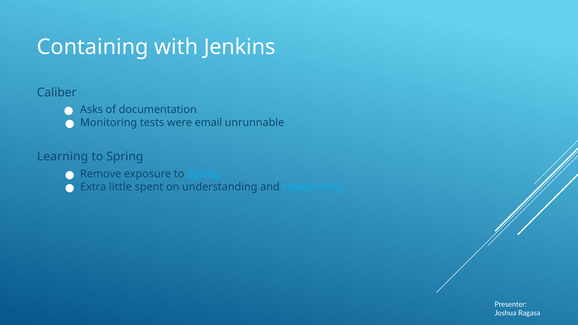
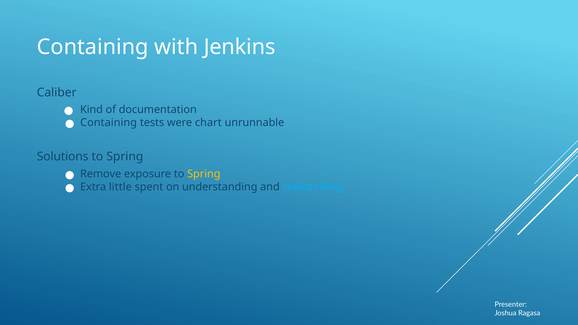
Asks: Asks -> Kind (92, 110)
Monitoring: Monitoring -> Containing (109, 123)
email: email -> chart (208, 123)
Learning: Learning -> Solutions (63, 157)
Spring colour: light blue -> yellow (204, 174)
